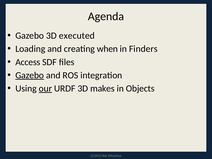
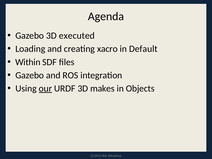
when: when -> xacro (107, 49)
Finders: Finders -> Default (143, 49)
Access: Access -> Within (28, 62)
Gazebo underline: present -> none (30, 75)
